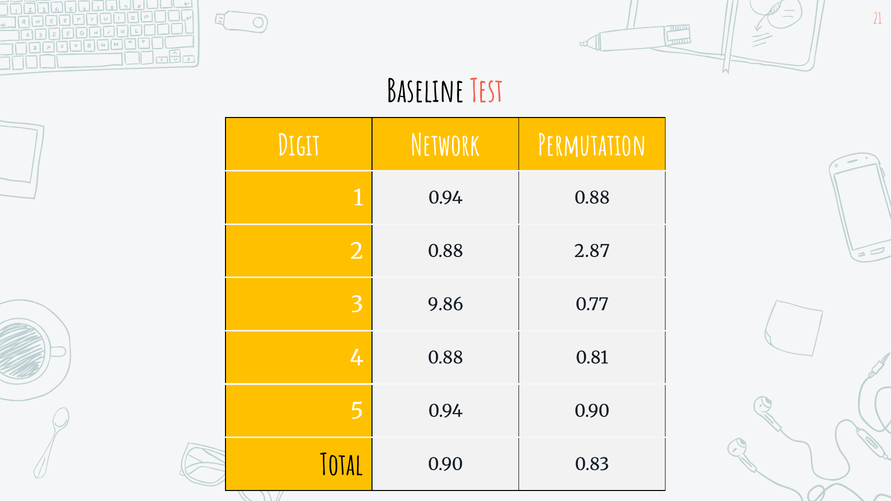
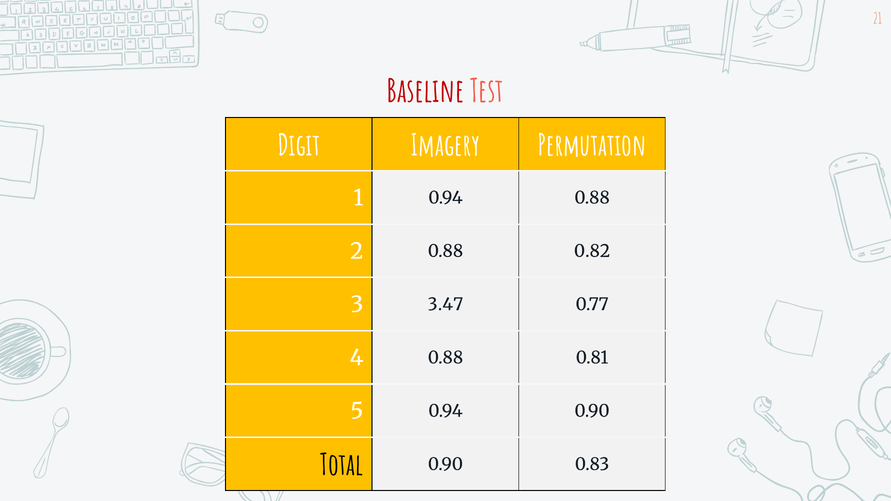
Baseline colour: black -> red (426, 92)
Network: Network -> Imagery (445, 146)
2.87: 2.87 -> 0.82 (592, 251)
9.86: 9.86 -> 3.47 (445, 305)
